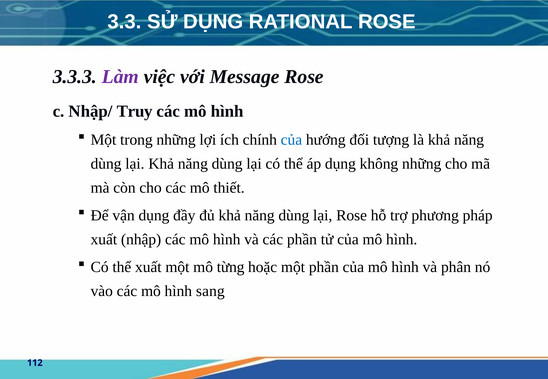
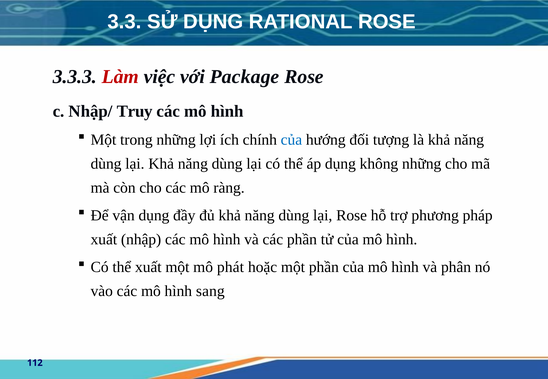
Làm colour: purple -> red (120, 77)
Message: Message -> Package (245, 77)
thiết: thiết -> ràng (229, 188)
từng: từng -> phát (230, 267)
